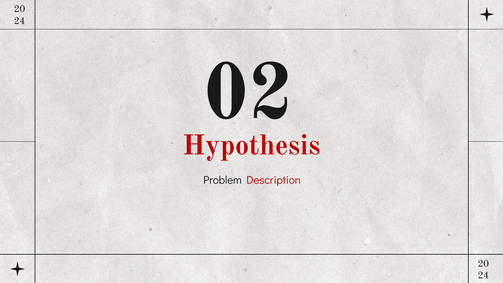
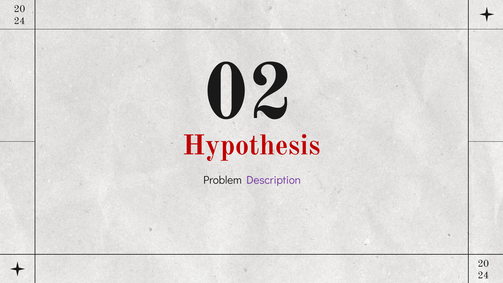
Description colour: red -> purple (274, 180)
